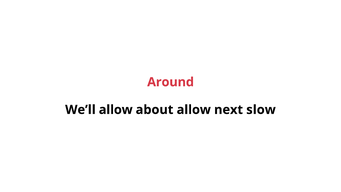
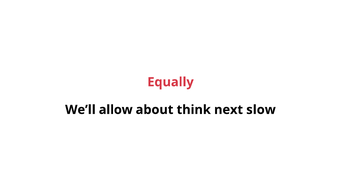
Around: Around -> Equally (171, 82)
about allow: allow -> think (194, 110)
